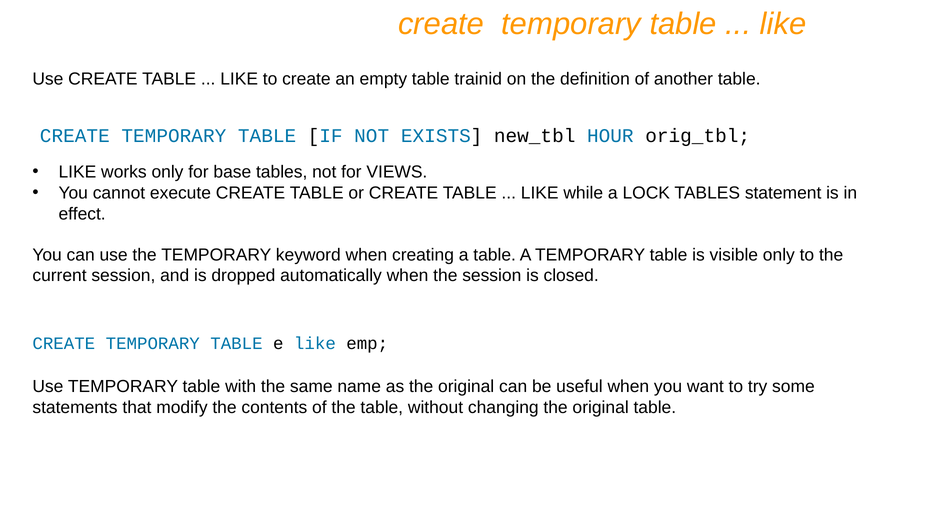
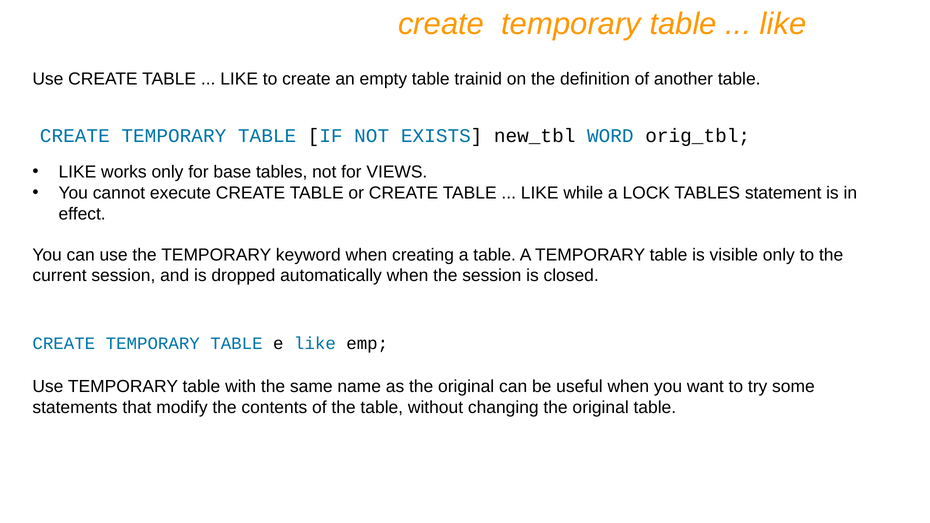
HOUR: HOUR -> WORD (610, 136)
